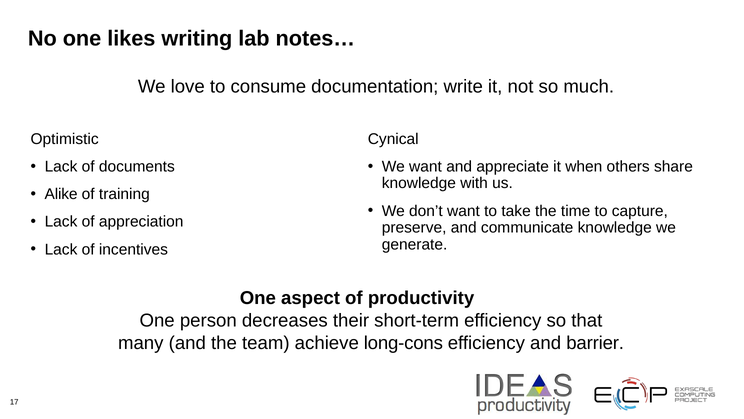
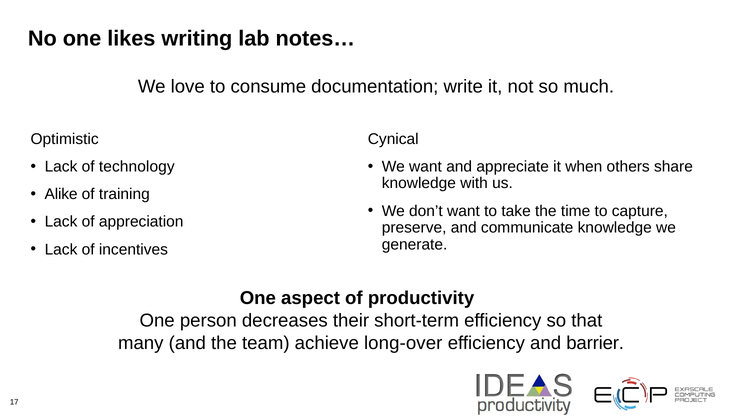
documents: documents -> technology (137, 166)
long-cons: long-cons -> long-over (403, 343)
